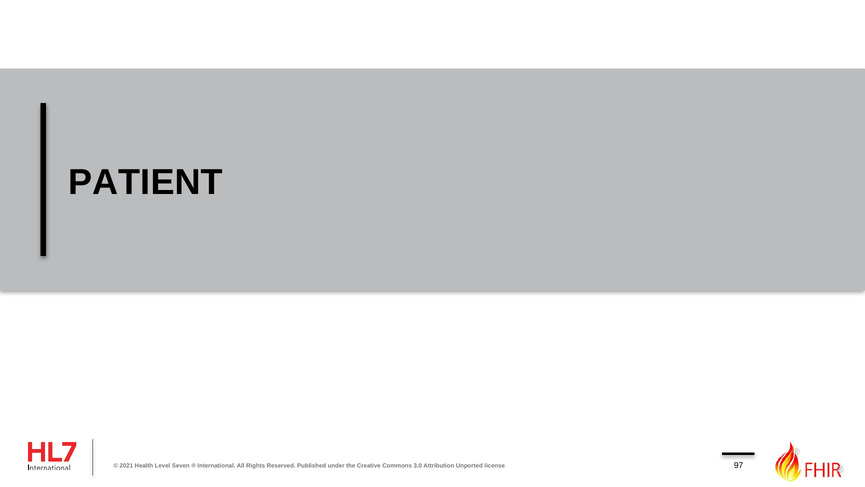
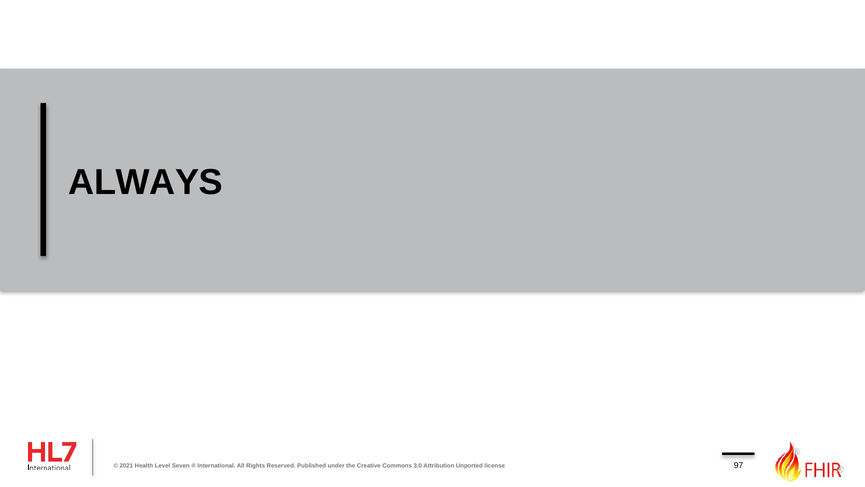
PATIENT: PATIENT -> ALWAYS (146, 182)
